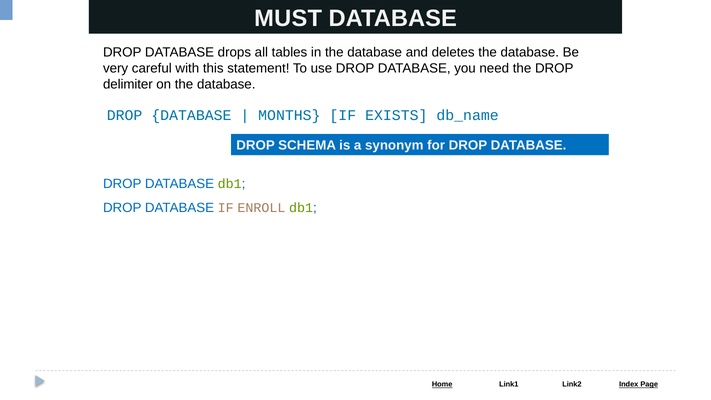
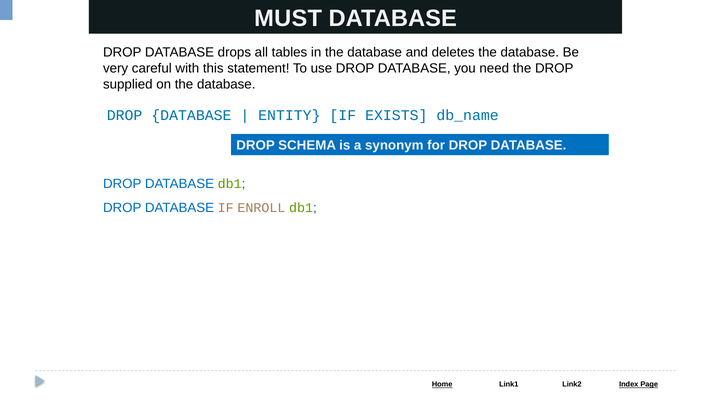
delimiter: delimiter -> supplied (128, 85)
MONTHS: MONTHS -> ENTITY (289, 115)
